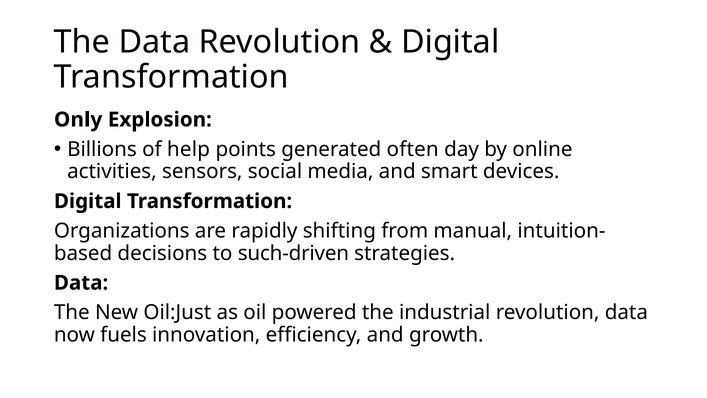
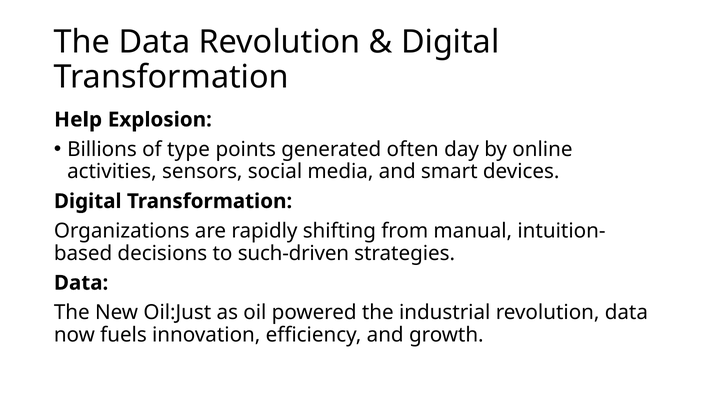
Only: Only -> Help (78, 120)
help: help -> type (188, 149)
